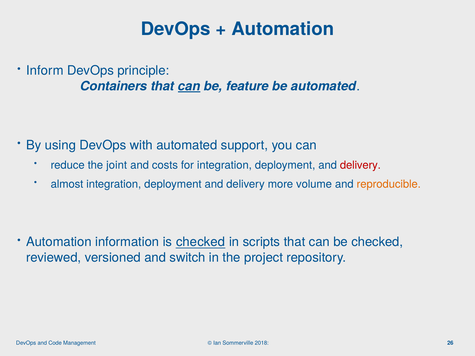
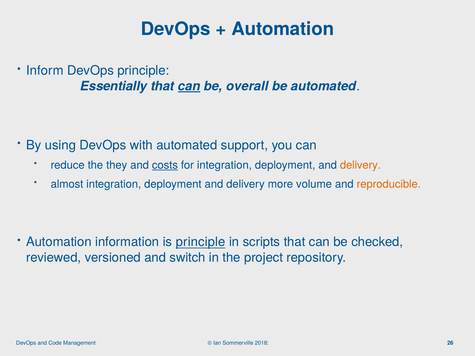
Containers: Containers -> Essentially (114, 86)
feature: feature -> overall (247, 86)
joint: joint -> they (117, 165)
costs underline: none -> present (165, 165)
delivery colour: red -> orange (360, 165)
is checked: checked -> principle (201, 242)
